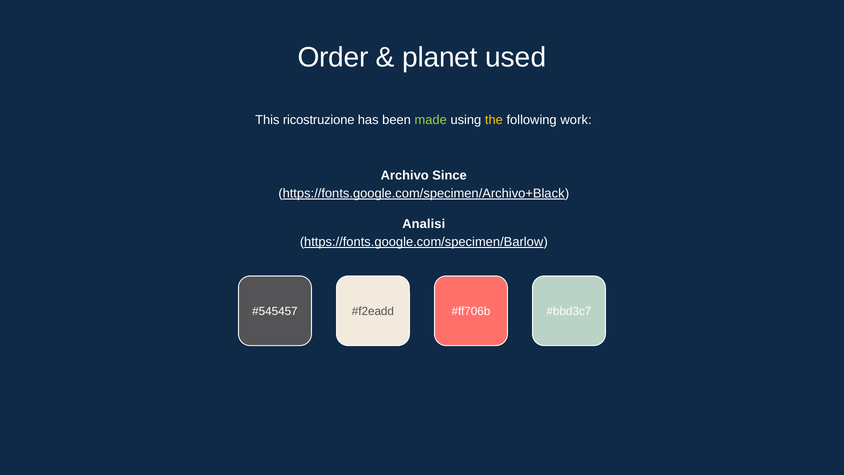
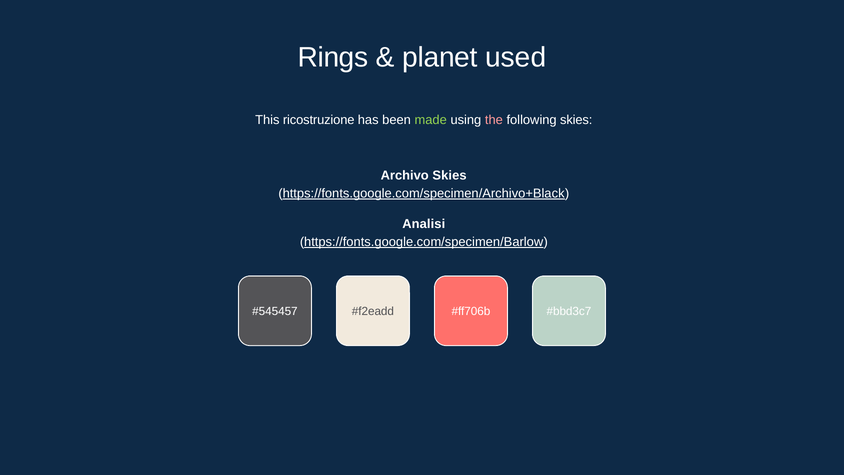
Order: Order -> Rings (333, 57)
the colour: yellow -> pink (494, 120)
following work: work -> skies (576, 120)
Archivo Since: Since -> Skies (450, 175)
